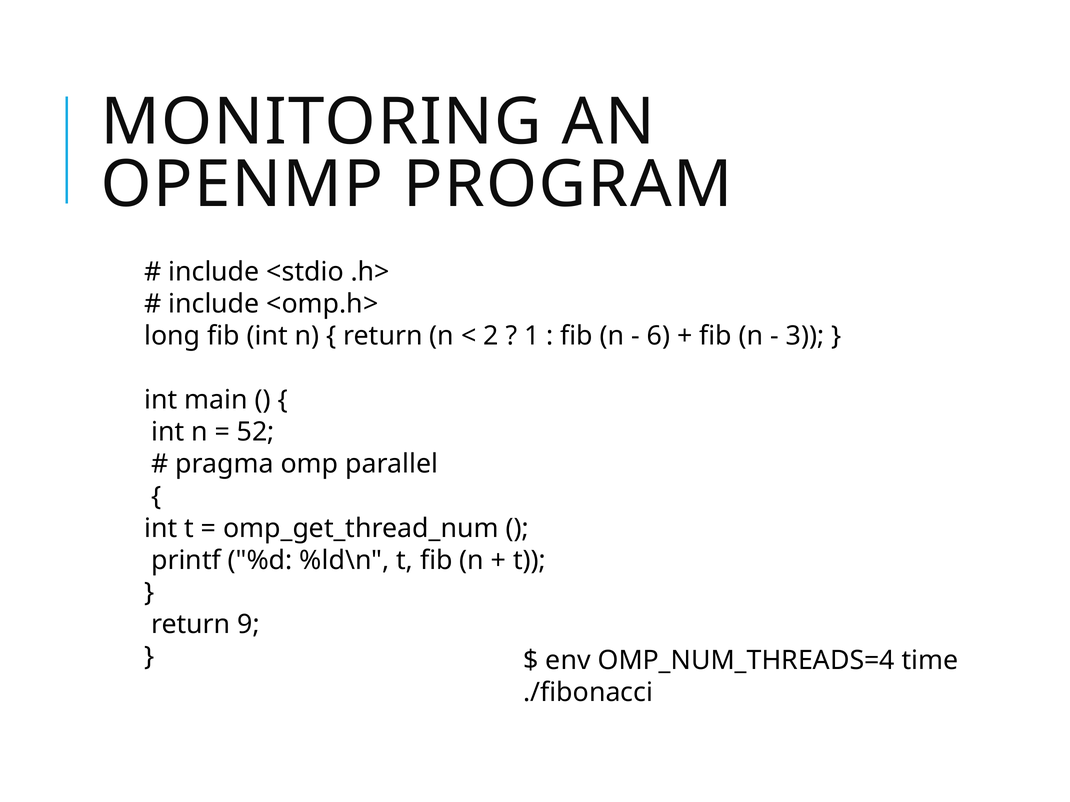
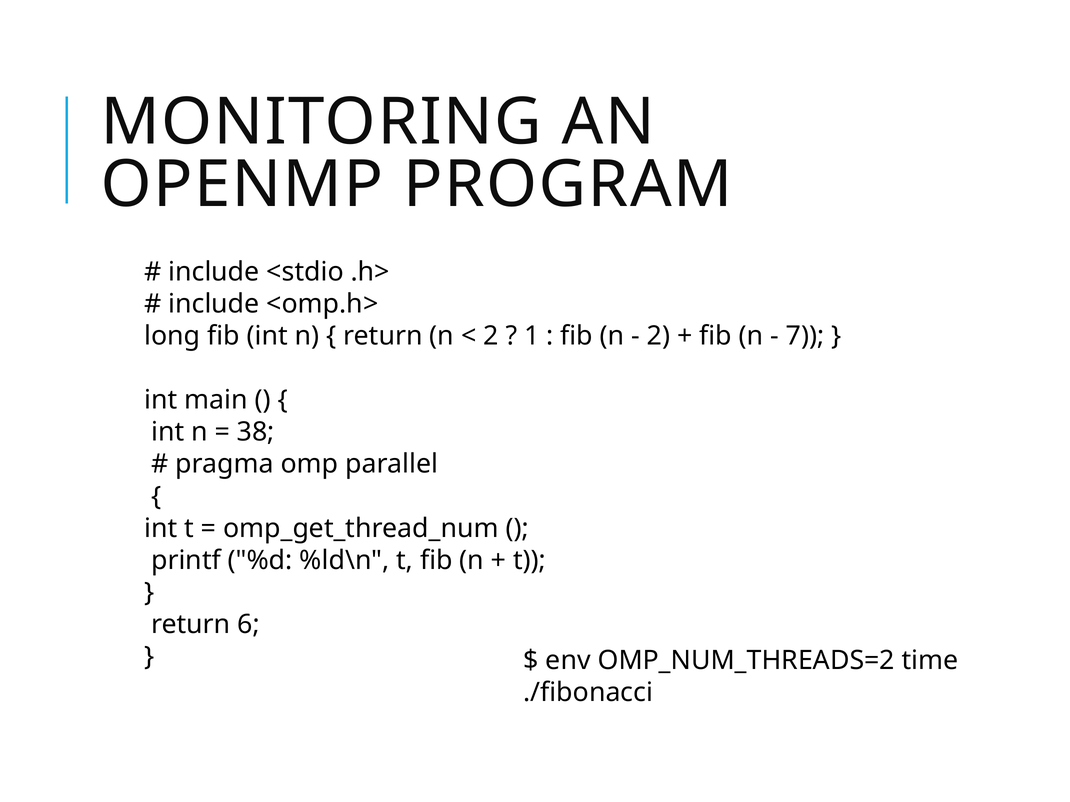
6: 6 -> 2 (659, 336)
3: 3 -> 7 (805, 336)
52: 52 -> 38 (256, 432)
9: 9 -> 6 (249, 625)
OMP_NUM_THREADS=4: OMP_NUM_THREADS=4 -> OMP_NUM_THREADS=2 (746, 661)
